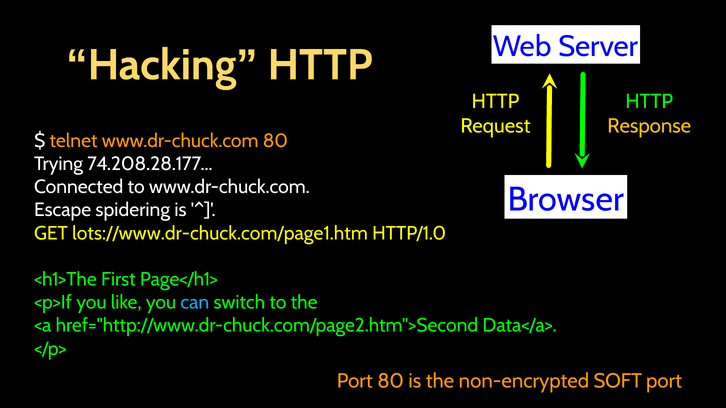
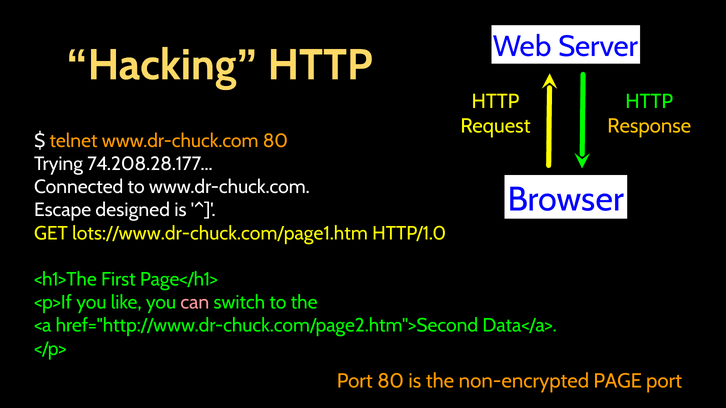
spidering: spidering -> designed (133, 210)
can colour: light blue -> pink (195, 303)
SOFT: SOFT -> PAGE (618, 381)
